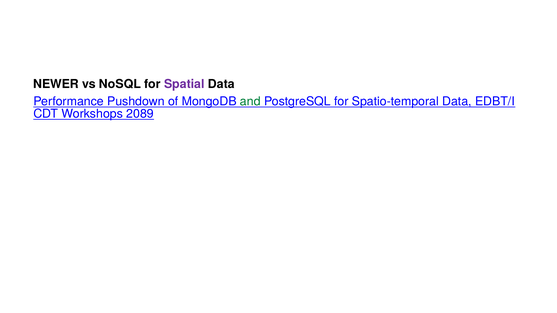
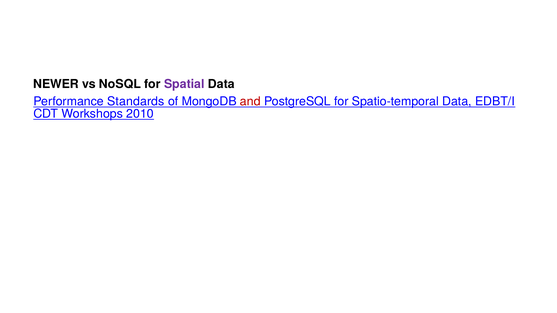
Pushdown: Pushdown -> Standards (136, 102)
and colour: green -> red (250, 102)
2089: 2089 -> 2010 (140, 114)
